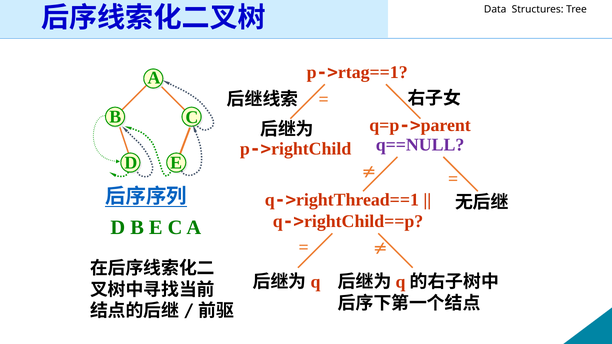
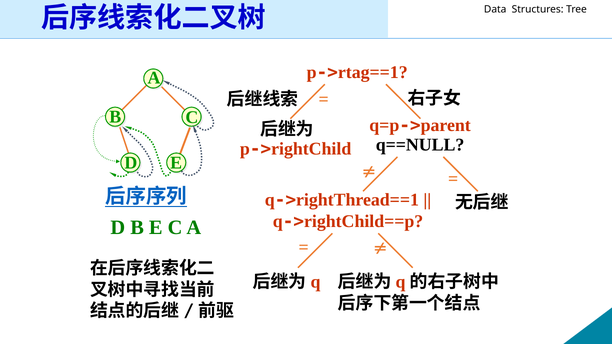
q==NULL colour: purple -> black (420, 145)
